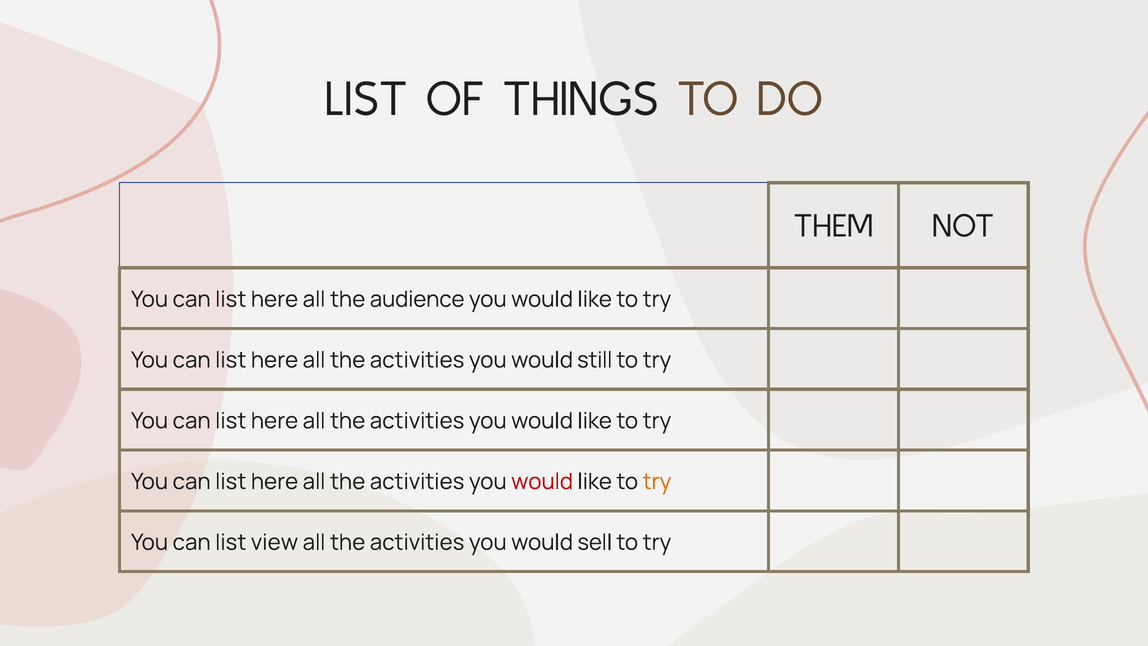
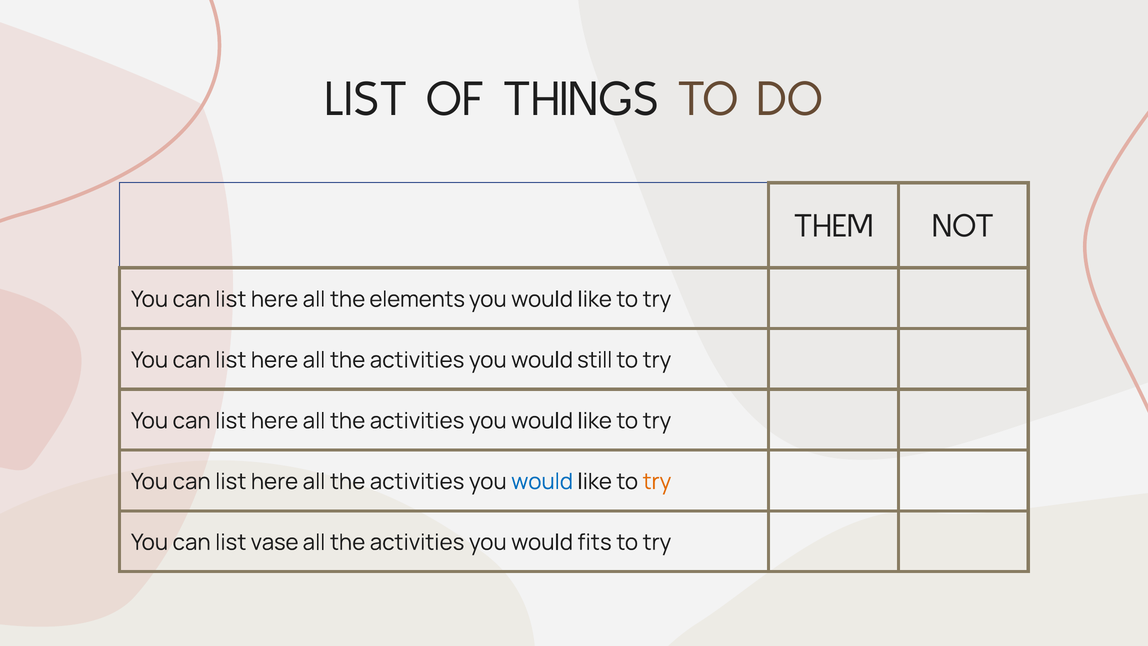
audience: audience -> elements (417, 299)
would colour: red -> blue (542, 481)
view: view -> vase (275, 542)
sell: sell -> fits (595, 542)
